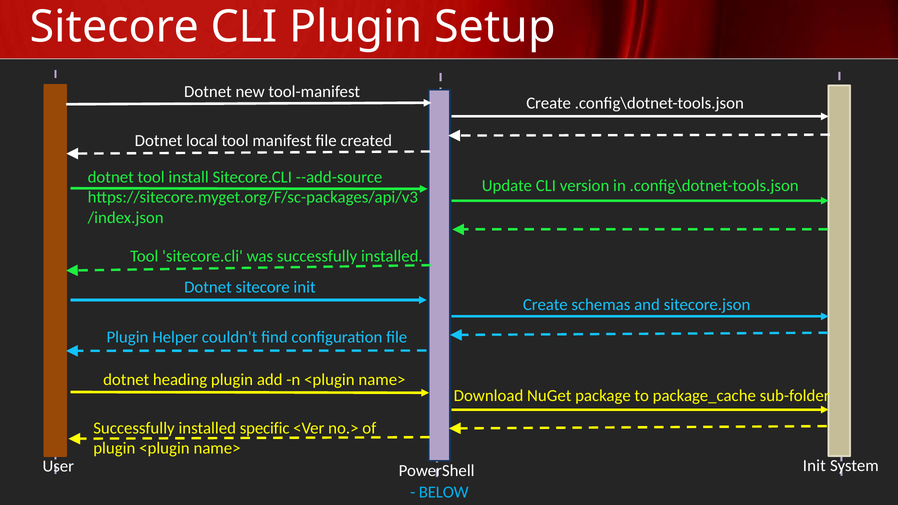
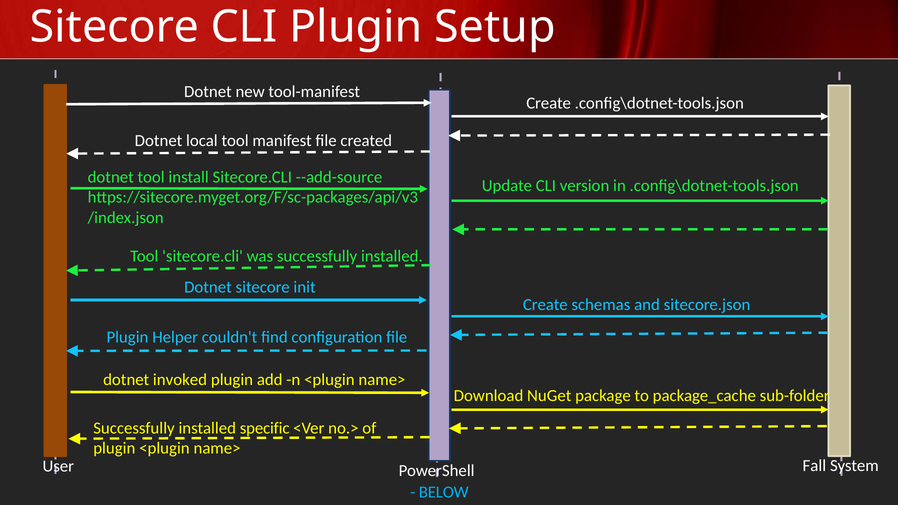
heading: heading -> invoked (180, 380)
PowerShell Init: Init -> Fall (814, 466)
